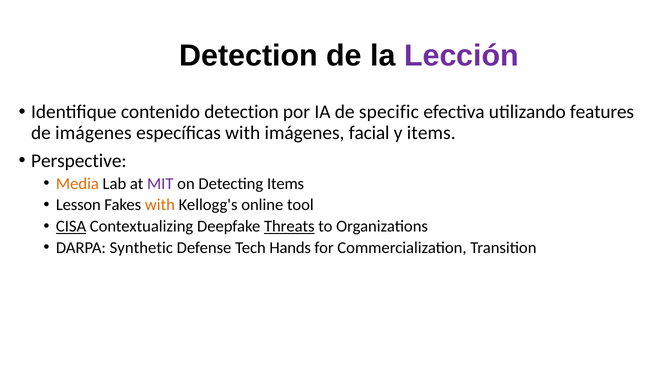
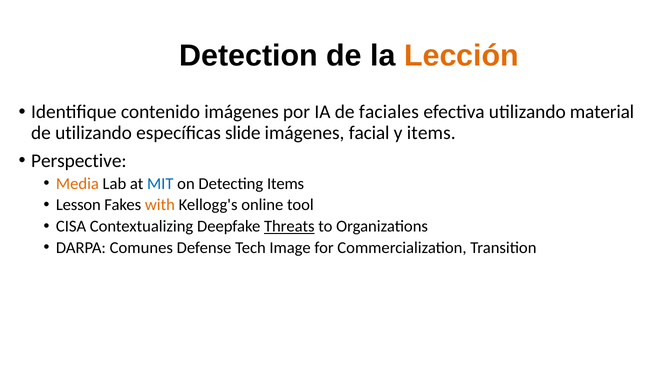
Lección colour: purple -> orange (462, 56)
contenido detection: detection -> imágenes (242, 112)
specific: specific -> faciales (389, 112)
features: features -> material (602, 112)
de imágenes: imágenes -> utilizando (94, 133)
específicas with: with -> slide (243, 133)
MIT colour: purple -> blue (160, 184)
CISA underline: present -> none (71, 227)
Synthetic: Synthetic -> Comunes (141, 248)
Hands: Hands -> Image (290, 248)
